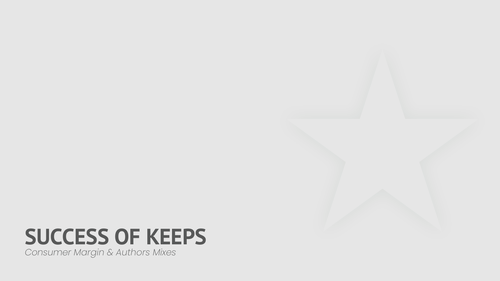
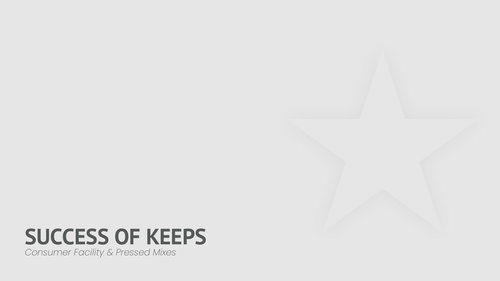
Margin: Margin -> Facility (89, 253)
Authors: Authors -> Pressed (133, 253)
